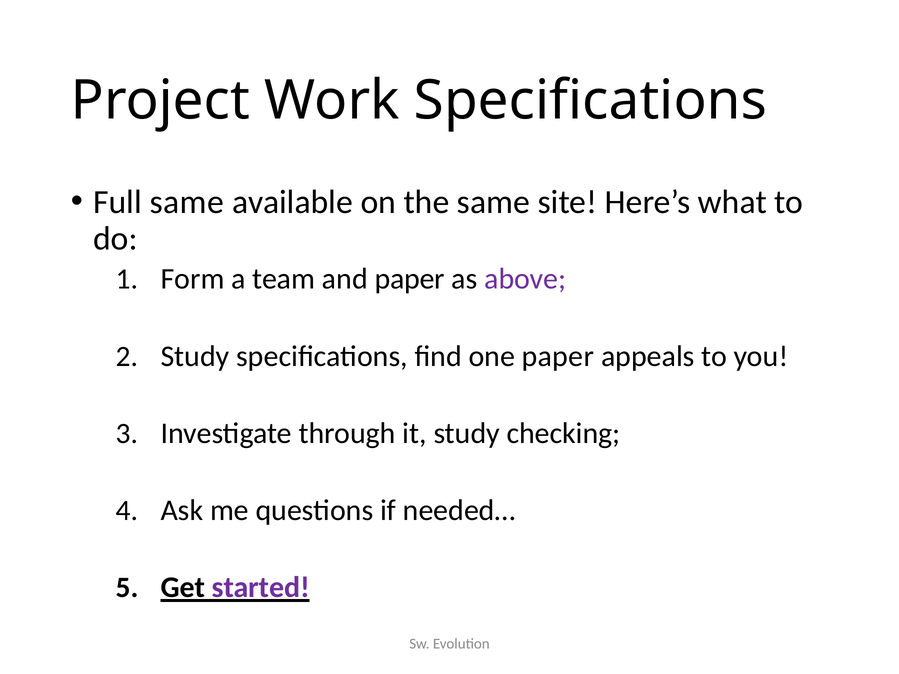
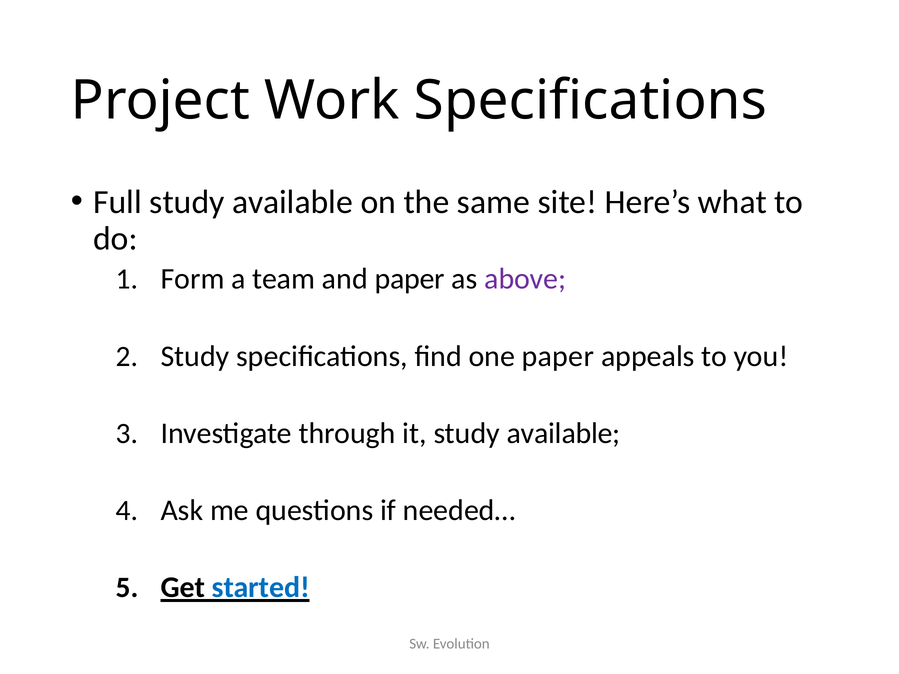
Full same: same -> study (187, 202)
it study checking: checking -> available (564, 433)
started colour: purple -> blue (261, 588)
